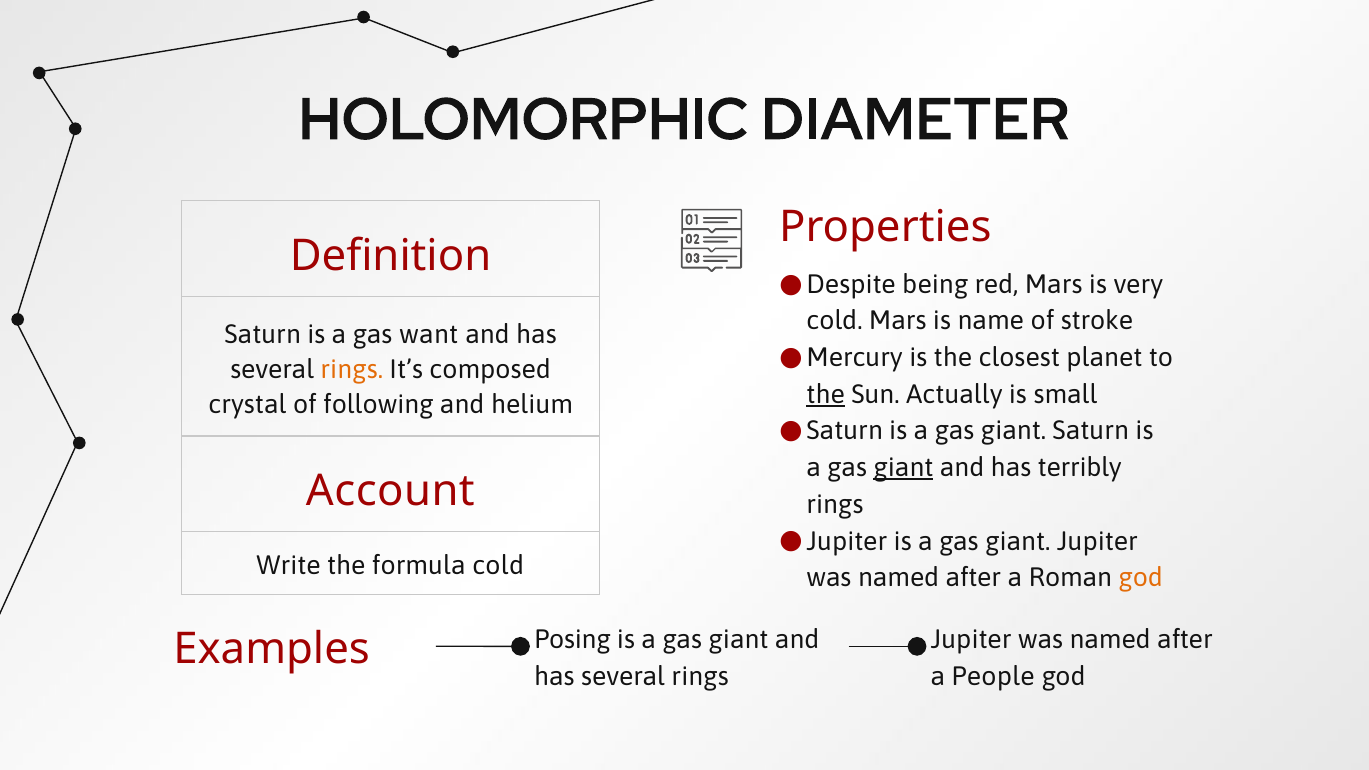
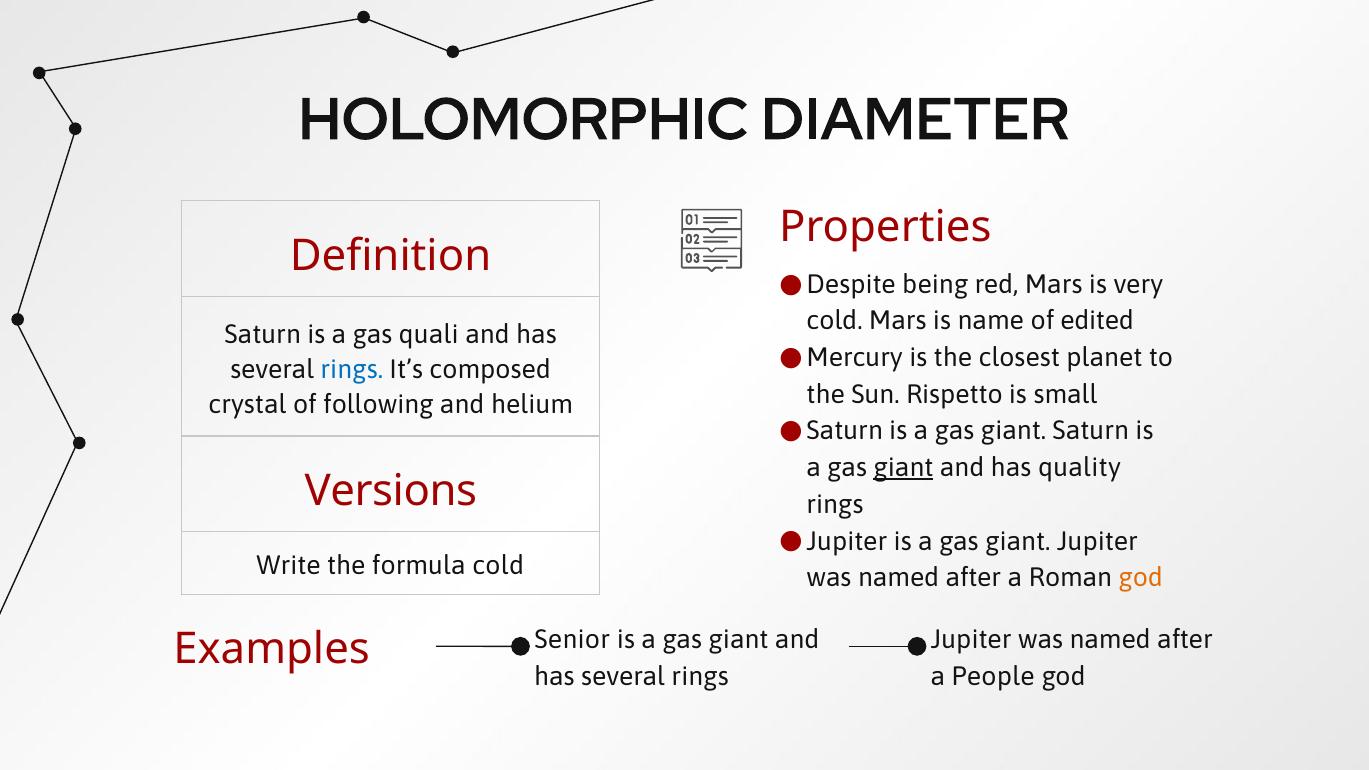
stroke: stroke -> edited (1097, 321)
want: want -> quali (429, 334)
rings colour: orange -> blue (352, 369)
the underline: present -> none (826, 394)
Actually: Actually -> Rispetto (954, 394)
terribly: terribly -> quality (1079, 468)
Account: Account -> Versions (391, 491)
Posing: Posing -> Senior (572, 640)
